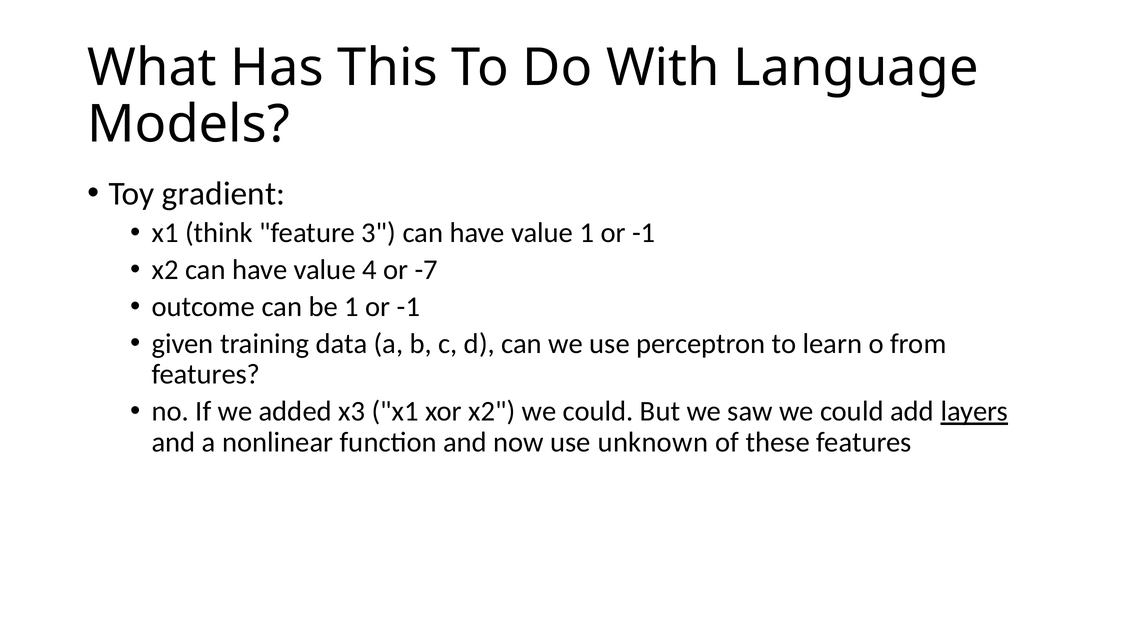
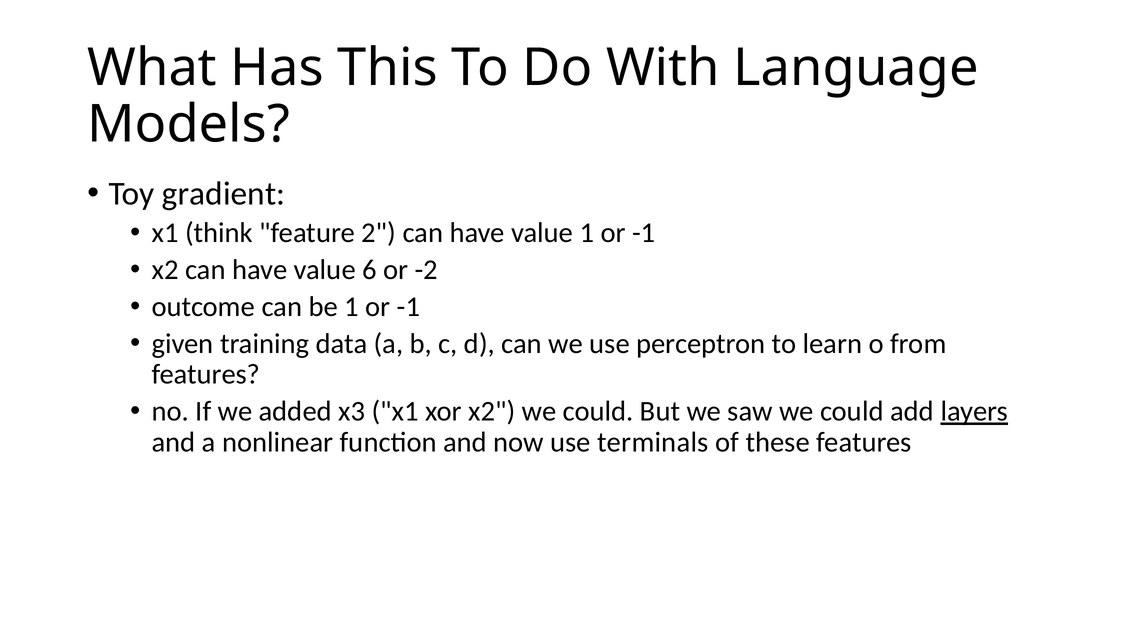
3: 3 -> 2 (379, 233)
4: 4 -> 6 (369, 270)
-7: -7 -> -2 (426, 270)
unknown: unknown -> terminals (653, 442)
